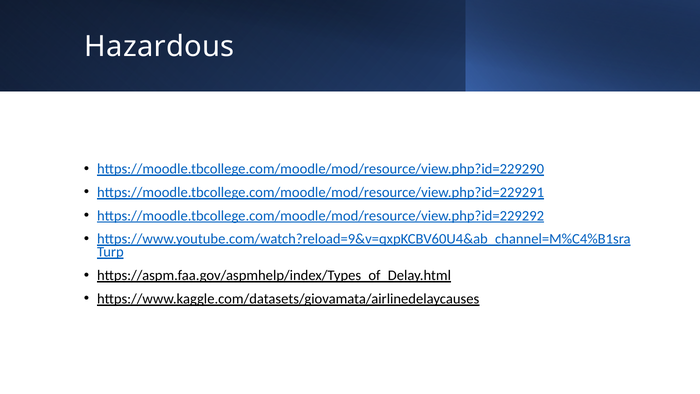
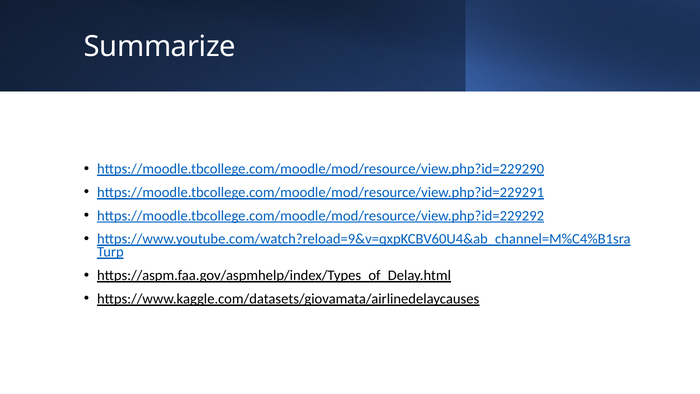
Hazardous: Hazardous -> Summarize (160, 46)
